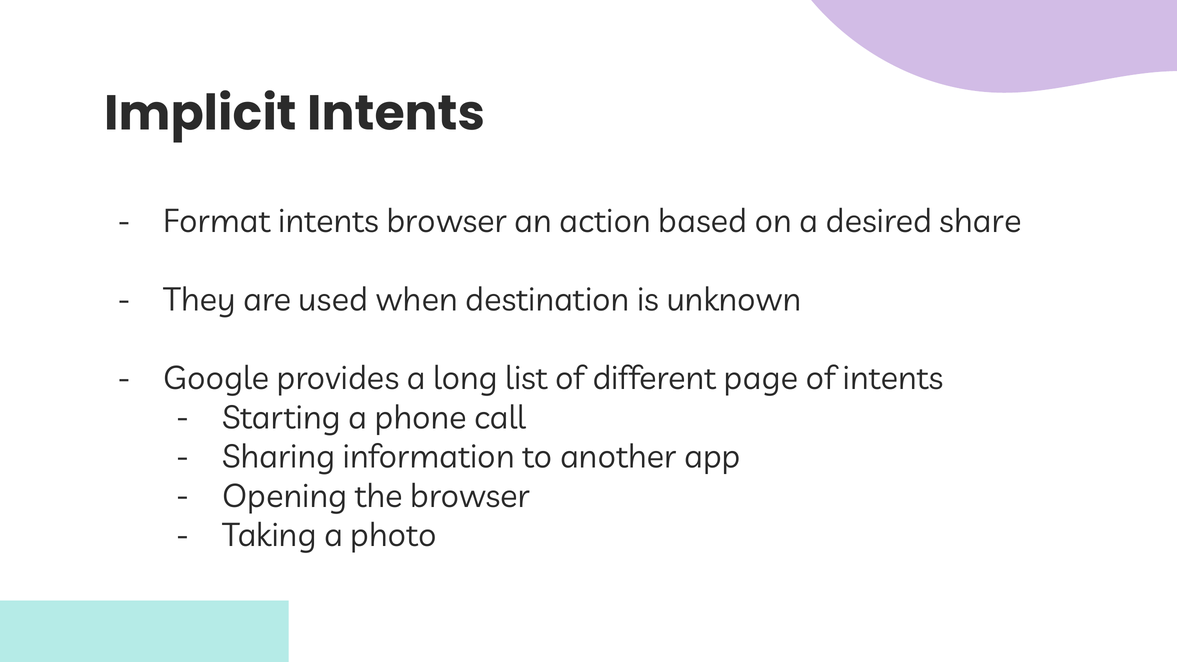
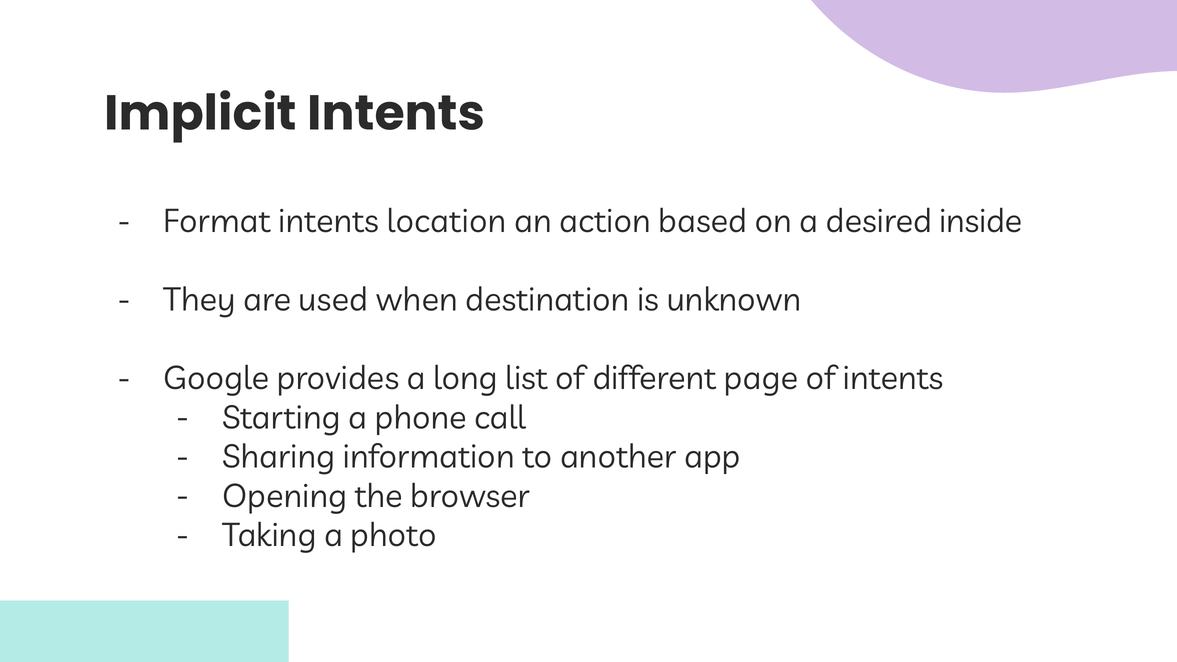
intents browser: browser -> location (447, 222)
share: share -> inside (981, 222)
